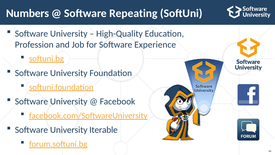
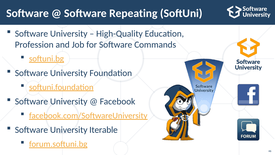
Numbers: Numbers -> Software (28, 13)
Experience: Experience -> Commands (155, 45)
